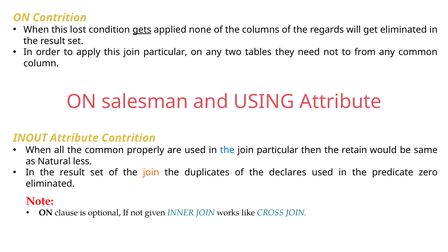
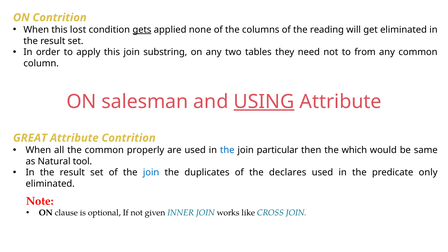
regards: regards -> reading (327, 30)
this join particular: particular -> substring (165, 52)
USING underline: none -> present (264, 102)
INOUT: INOUT -> GREAT (30, 138)
retain: retain -> which (354, 150)
less: less -> tool (82, 161)
join colour: orange -> blue (151, 173)
zero: zero -> only (428, 173)
